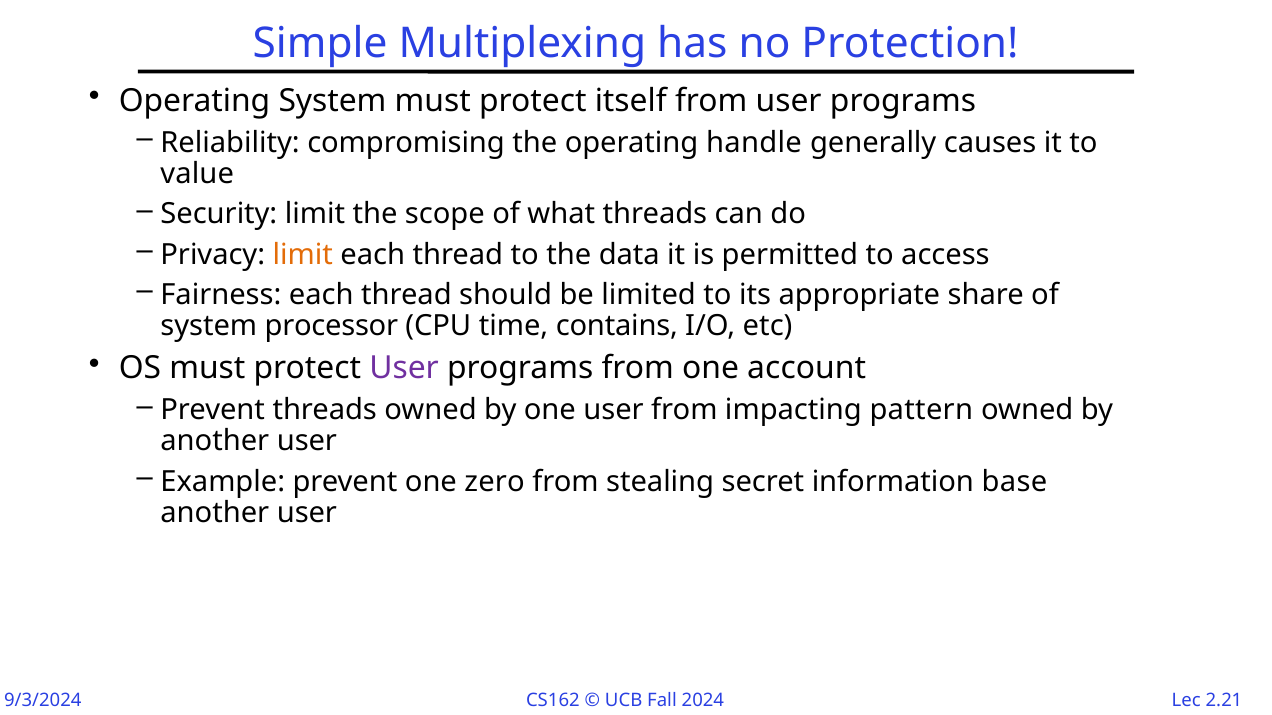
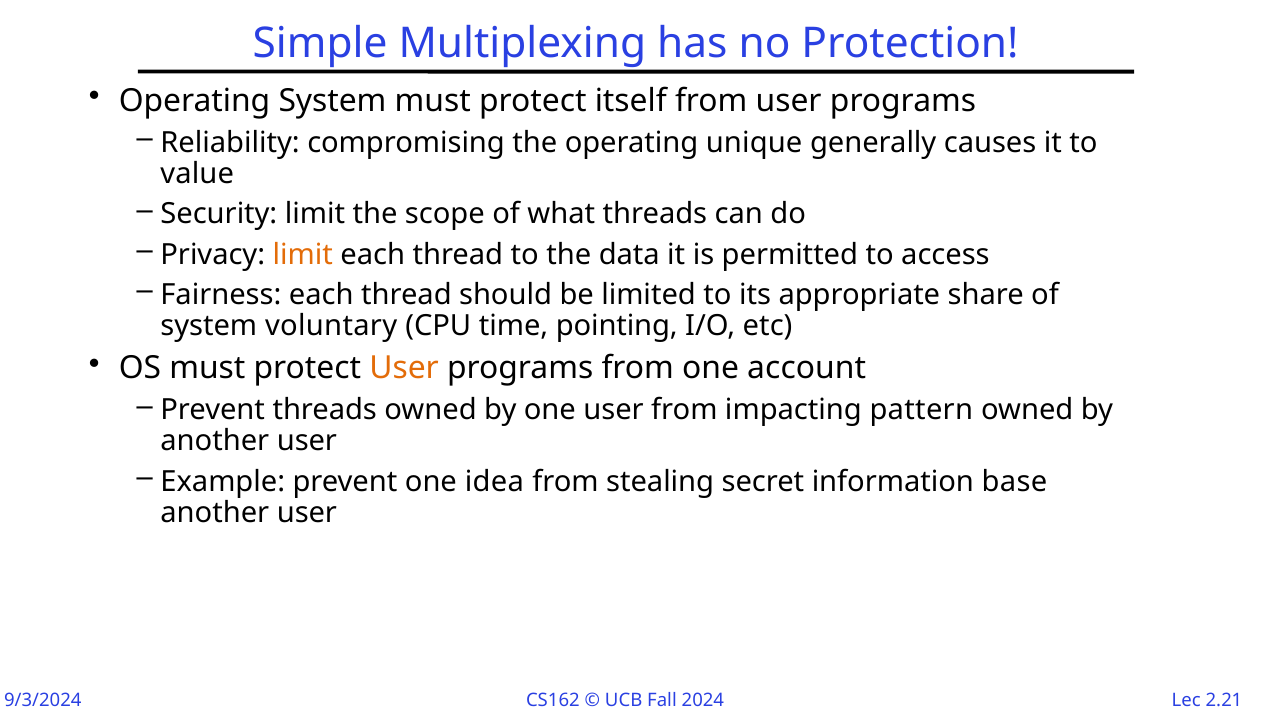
handle: handle -> unique (754, 143)
processor: processor -> voluntary (331, 326)
contains: contains -> pointing (617, 326)
User colour: purple -> orange (404, 369)
zero: zero -> idea (494, 482)
